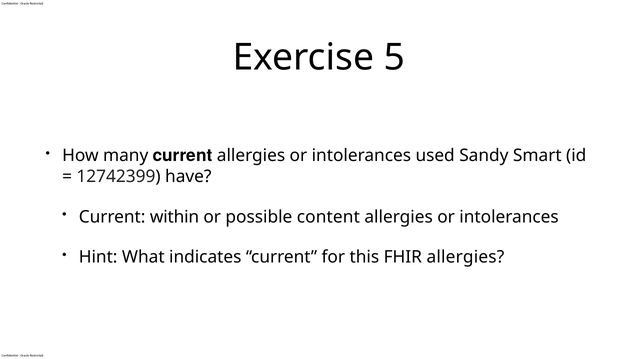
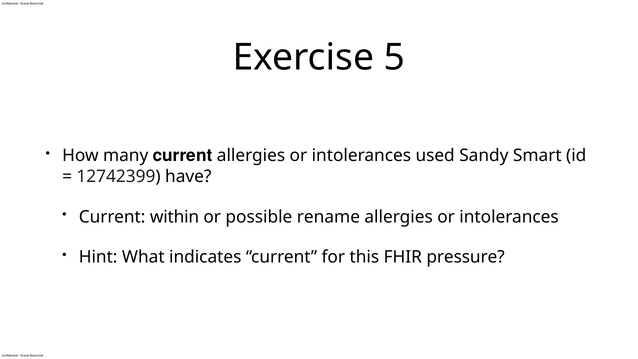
content: content -> rename (328, 217)
FHIR allergies: allergies -> pressure (466, 257)
